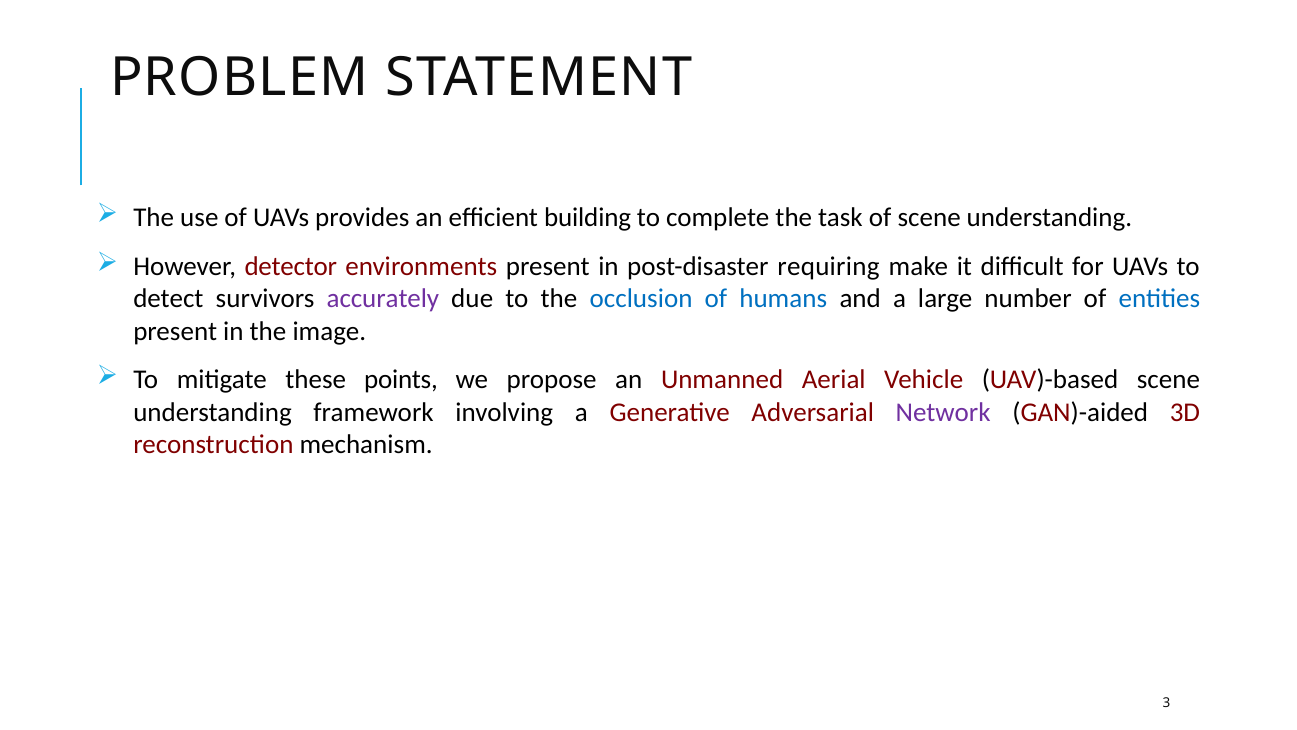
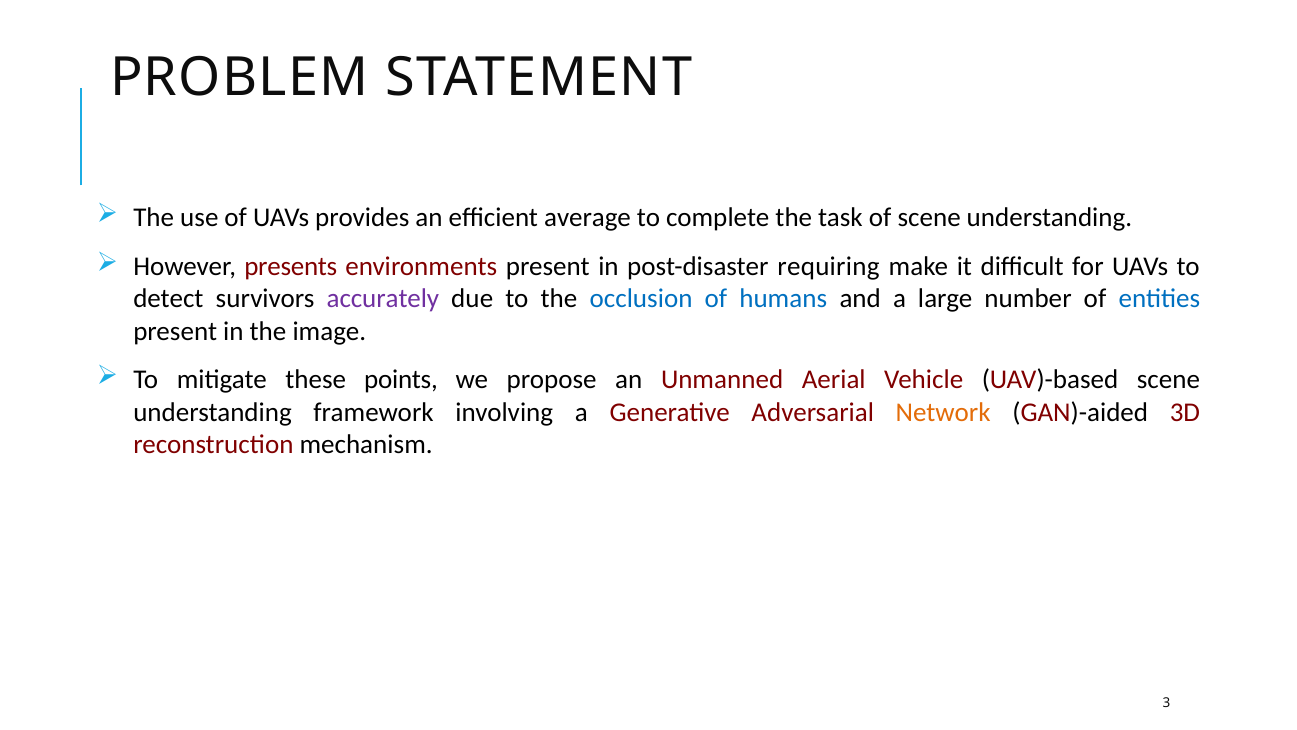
building: building -> average (588, 218)
detector: detector -> presents (291, 266)
Network colour: purple -> orange (943, 412)
